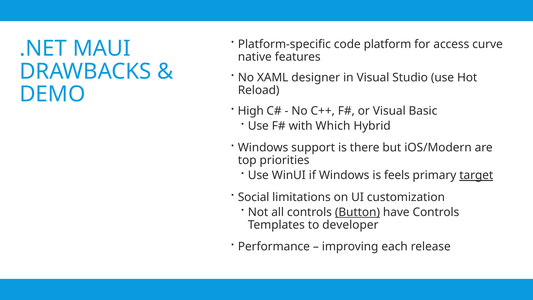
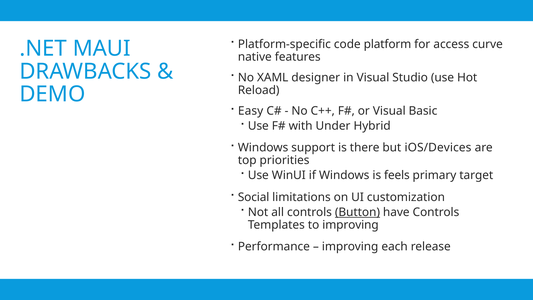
High: High -> Easy (251, 111)
Which: Which -> Under (333, 126)
iOS/Modern: iOS/Modern -> iOS/Devices (438, 148)
target underline: present -> none (476, 175)
to developer: developer -> improving (350, 225)
